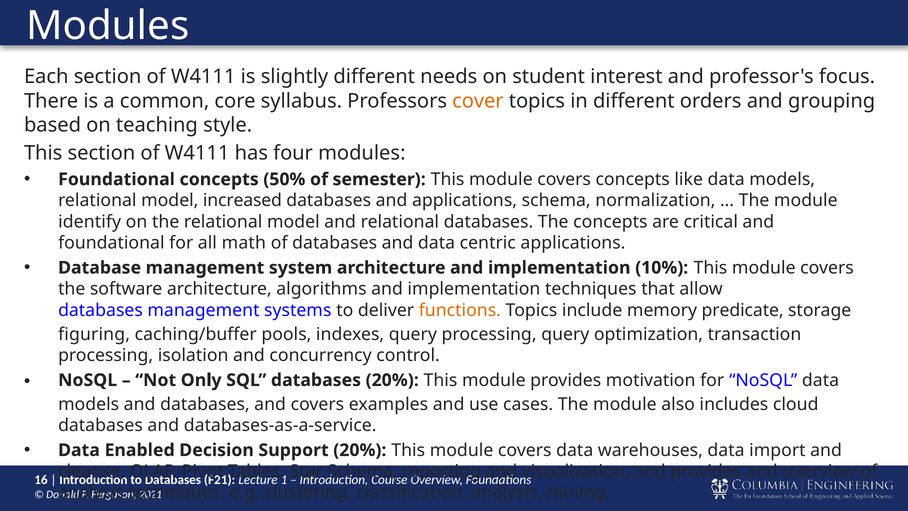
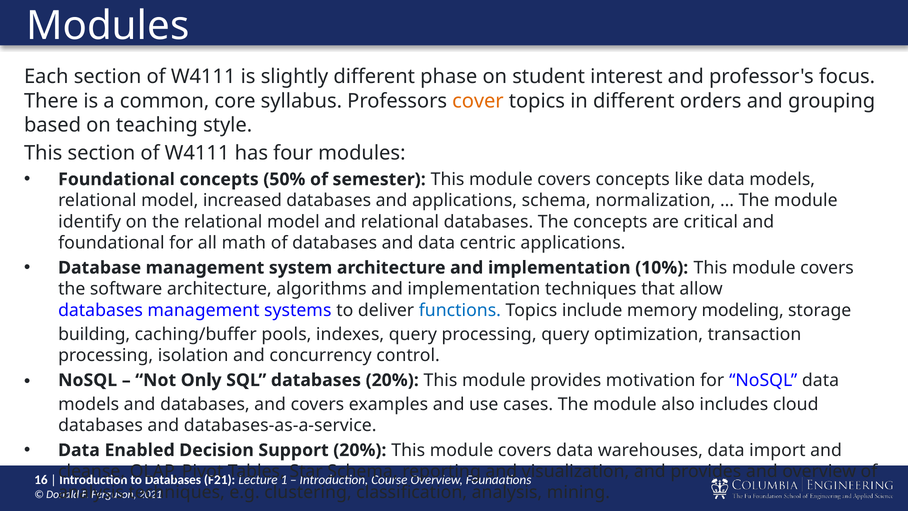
needs: needs -> phase (449, 77)
functions colour: orange -> blue (460, 310)
predicate: predicate -> modeling (743, 310)
figuring: figuring -> building (94, 334)
